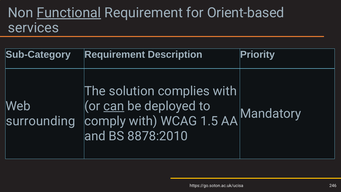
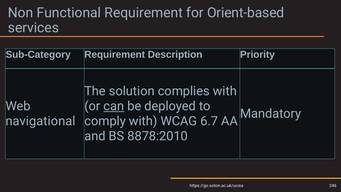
Functional underline: present -> none (69, 13)
surrounding: surrounding -> navigational (41, 121)
1.5: 1.5 -> 6.7 (209, 121)
